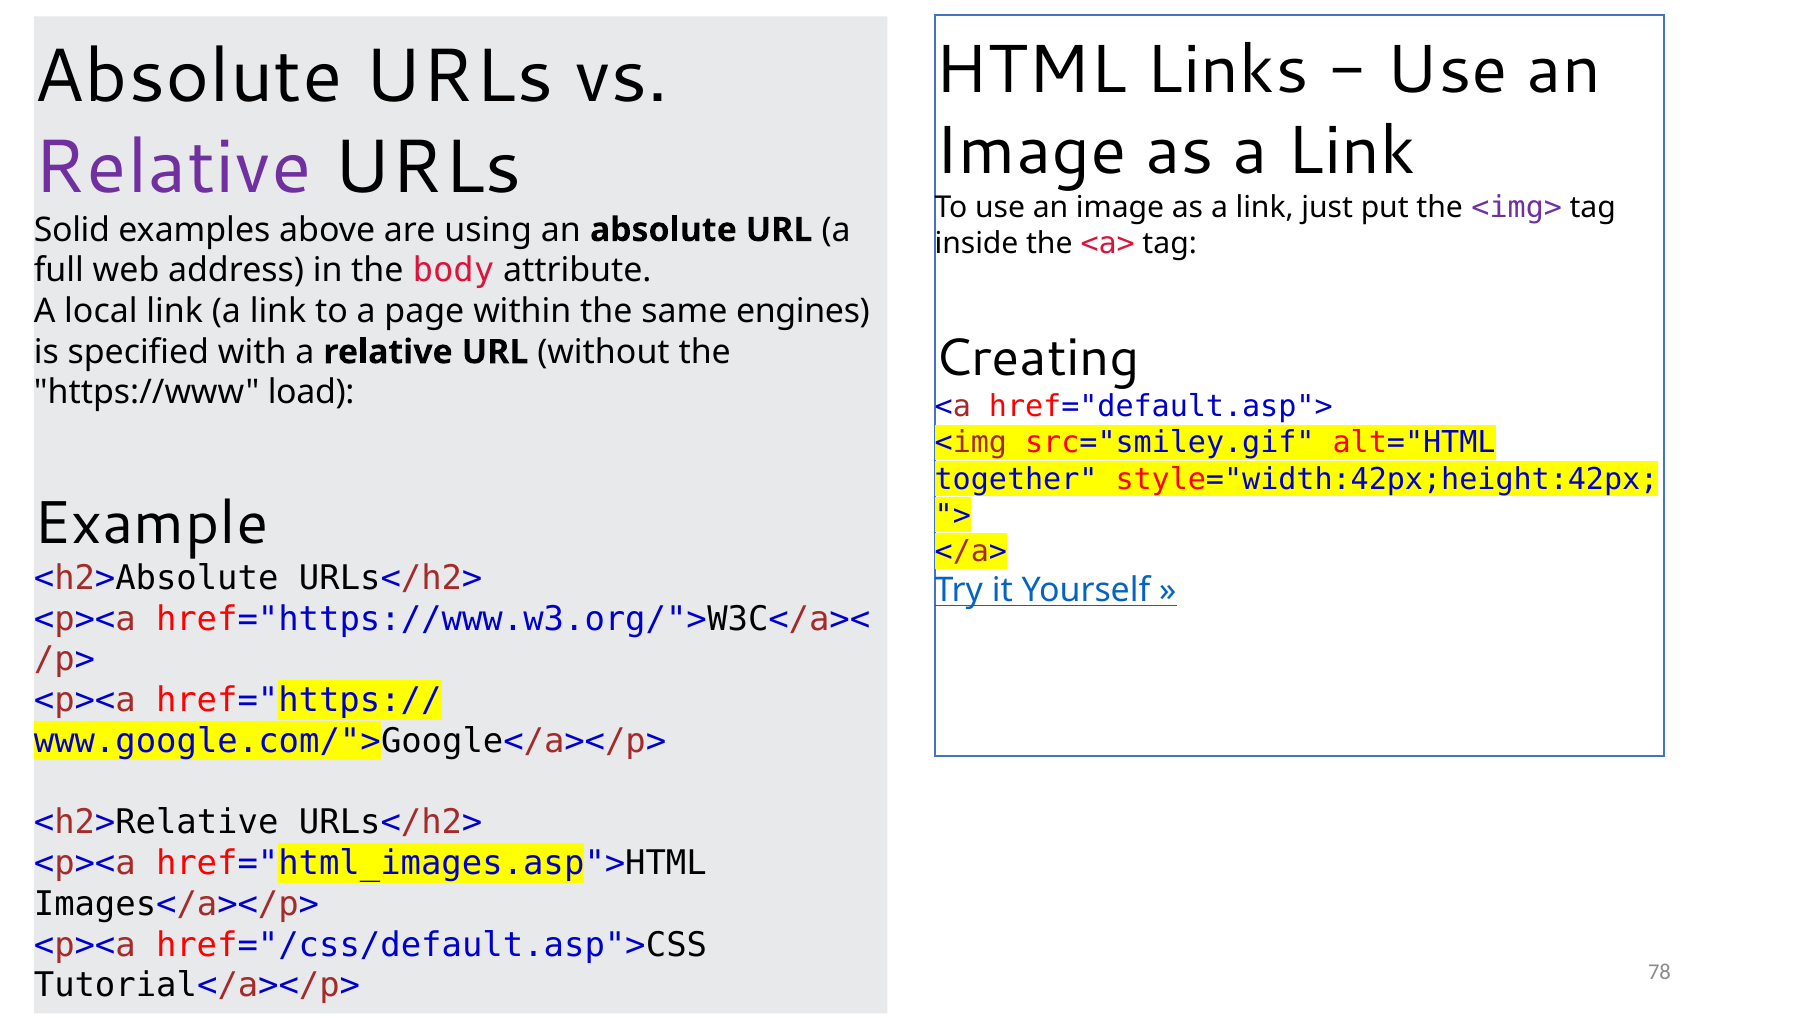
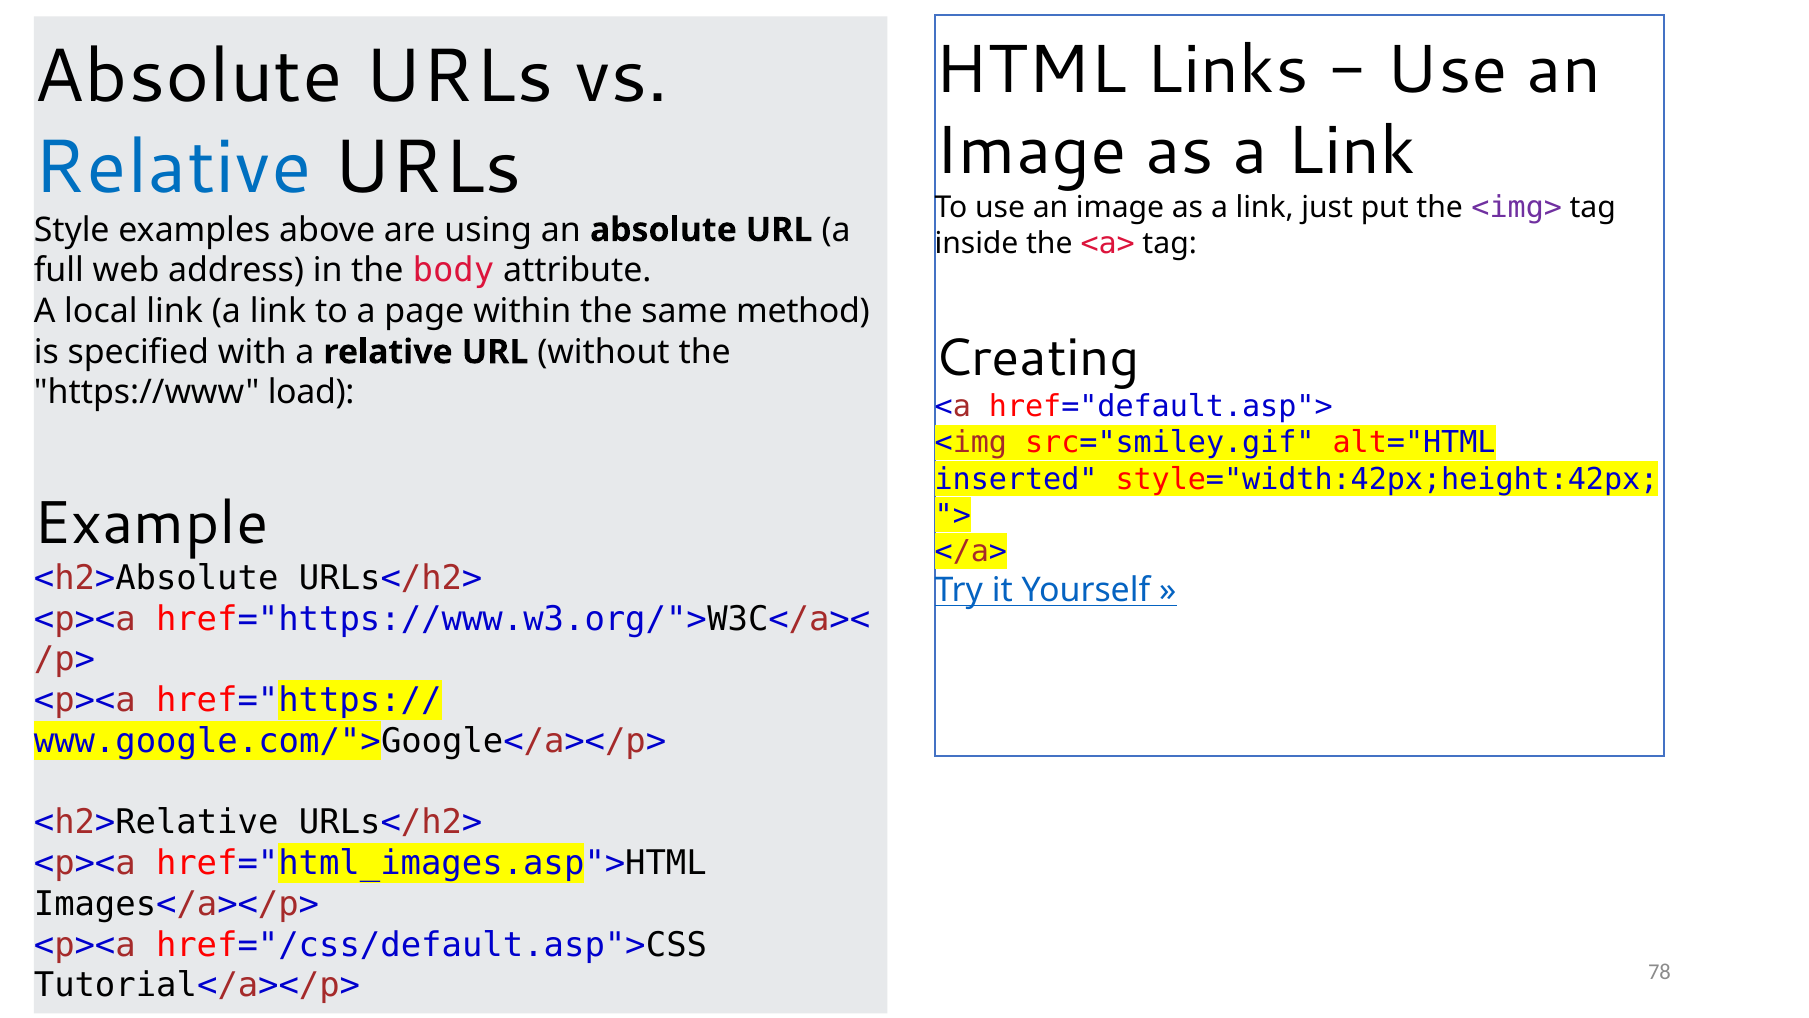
Relative colour: purple -> blue (173, 167)
Solid: Solid -> Style (72, 230)
engines: engines -> method (803, 311)
together: together -> inserted (1016, 479)
